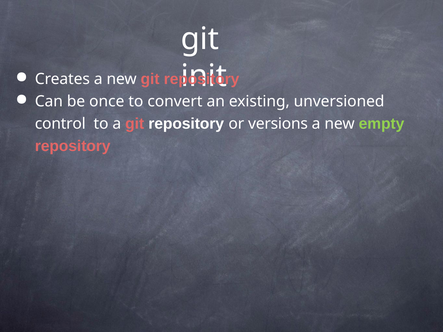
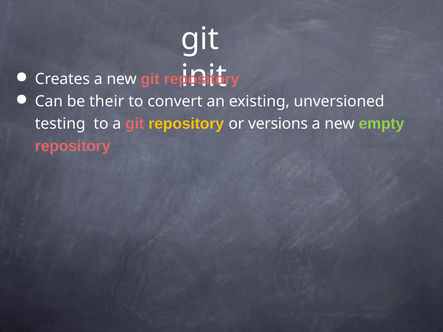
once: once -> their (107, 101)
control: control -> testing (60, 124)
repository colour: white -> yellow (186, 124)
